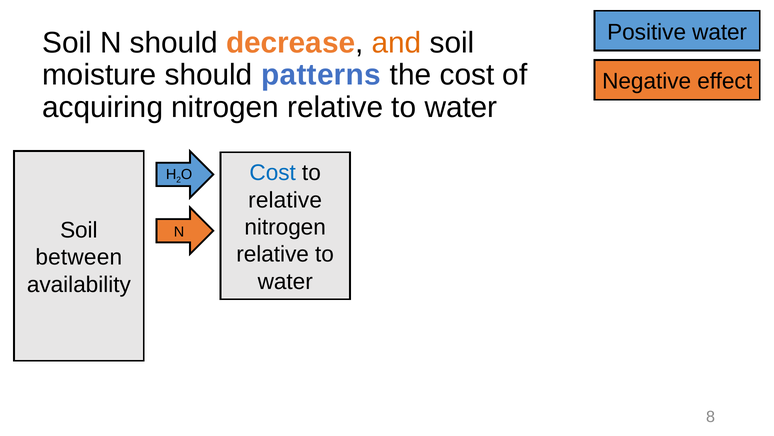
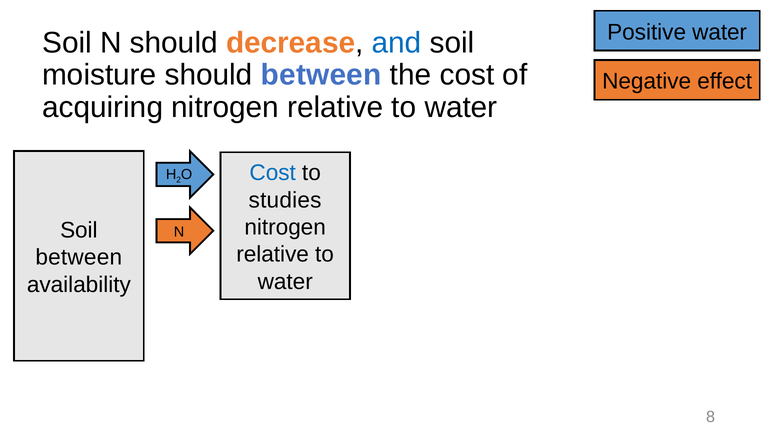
and colour: orange -> blue (397, 43)
should patterns: patterns -> between (321, 75)
relative: relative -> studies (285, 200)
